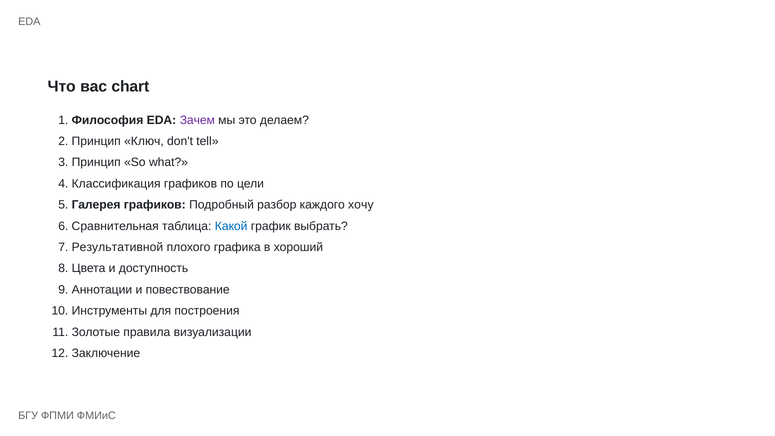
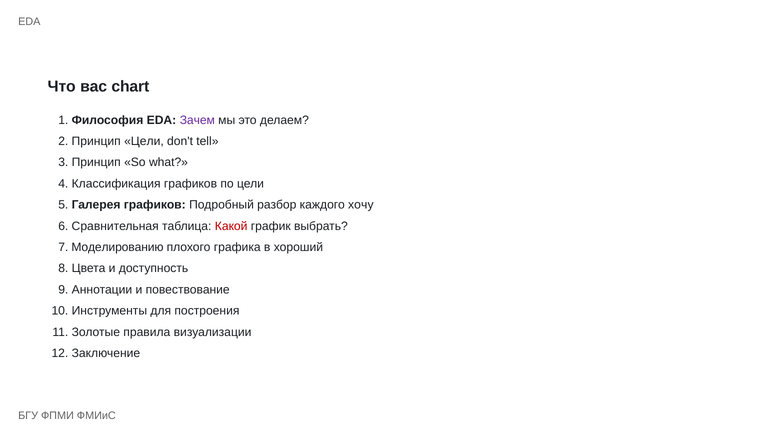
Принцип Ключ: Ключ -> Цели (144, 141)
Какой colour: blue -> red (231, 226)
Результативной: Результативной -> Моделированию (117, 247)
